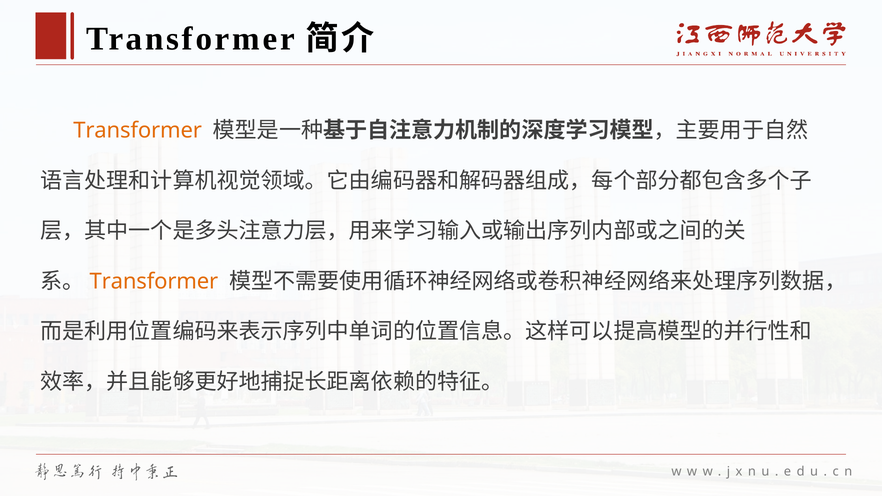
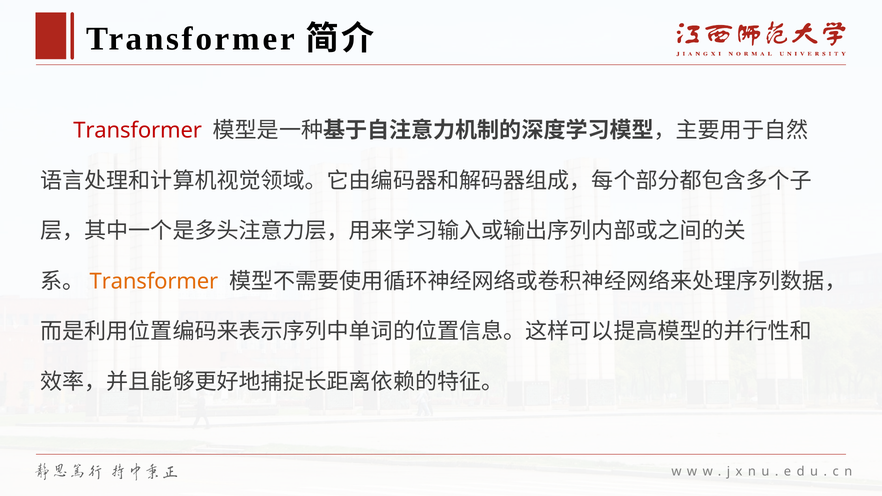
Transformer colour: orange -> red (138, 131)
